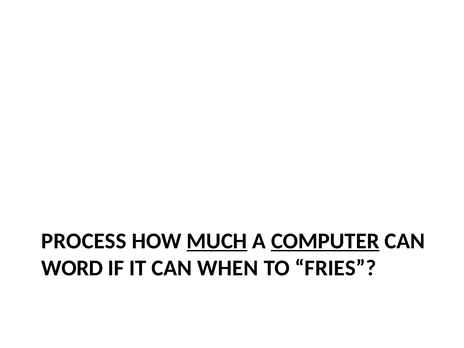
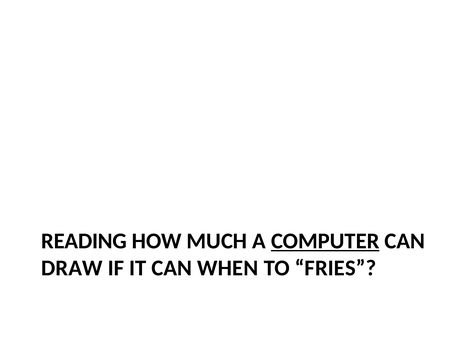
PROCESS: PROCESS -> READING (84, 241)
MUCH underline: present -> none (217, 241)
WORD: WORD -> DRAW (72, 268)
